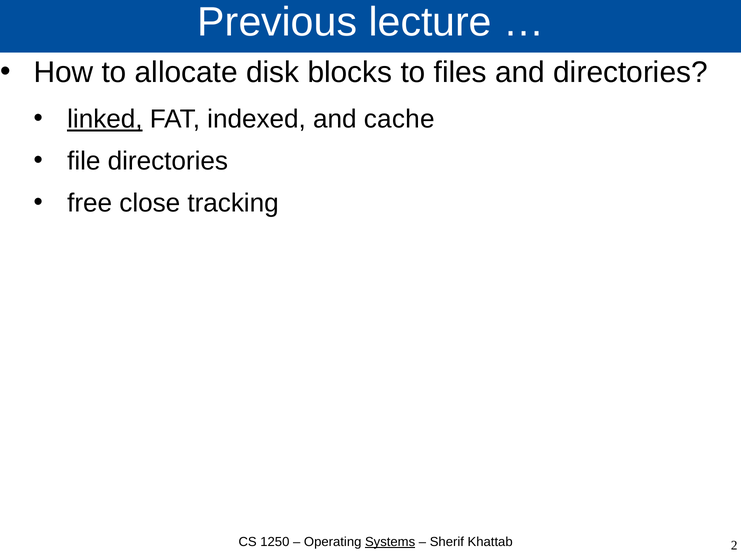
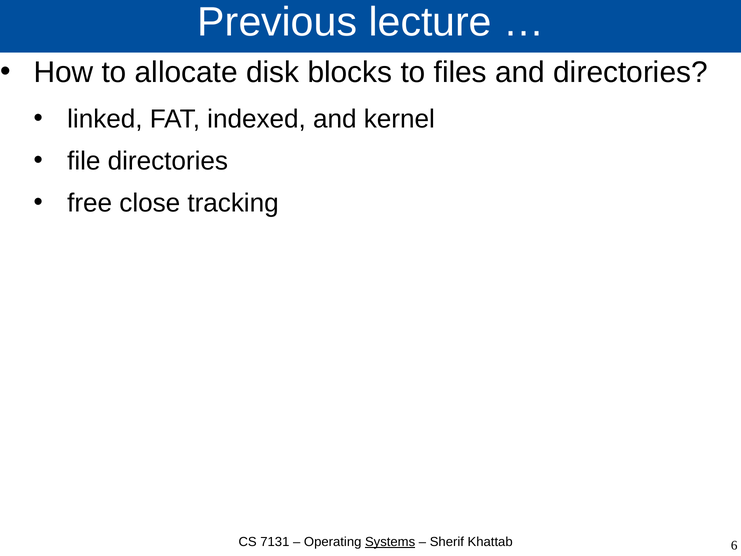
linked underline: present -> none (105, 119)
cache: cache -> kernel (399, 119)
1250: 1250 -> 7131 (275, 541)
2: 2 -> 6 (734, 545)
